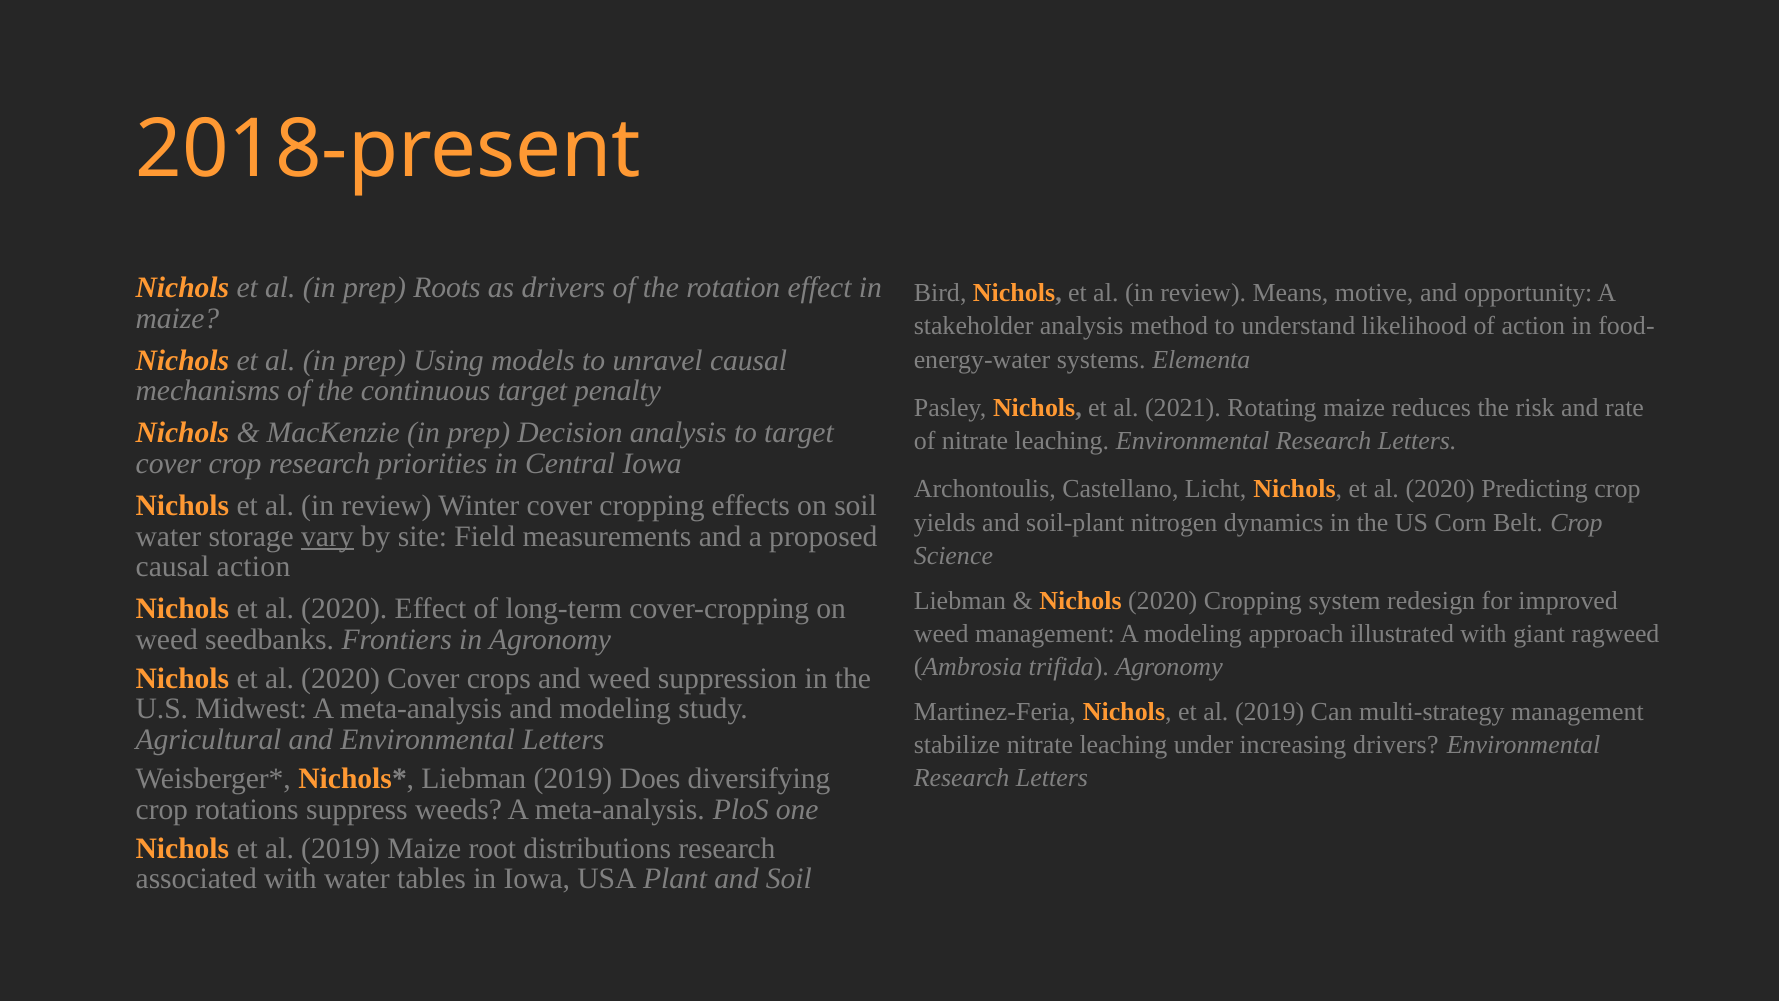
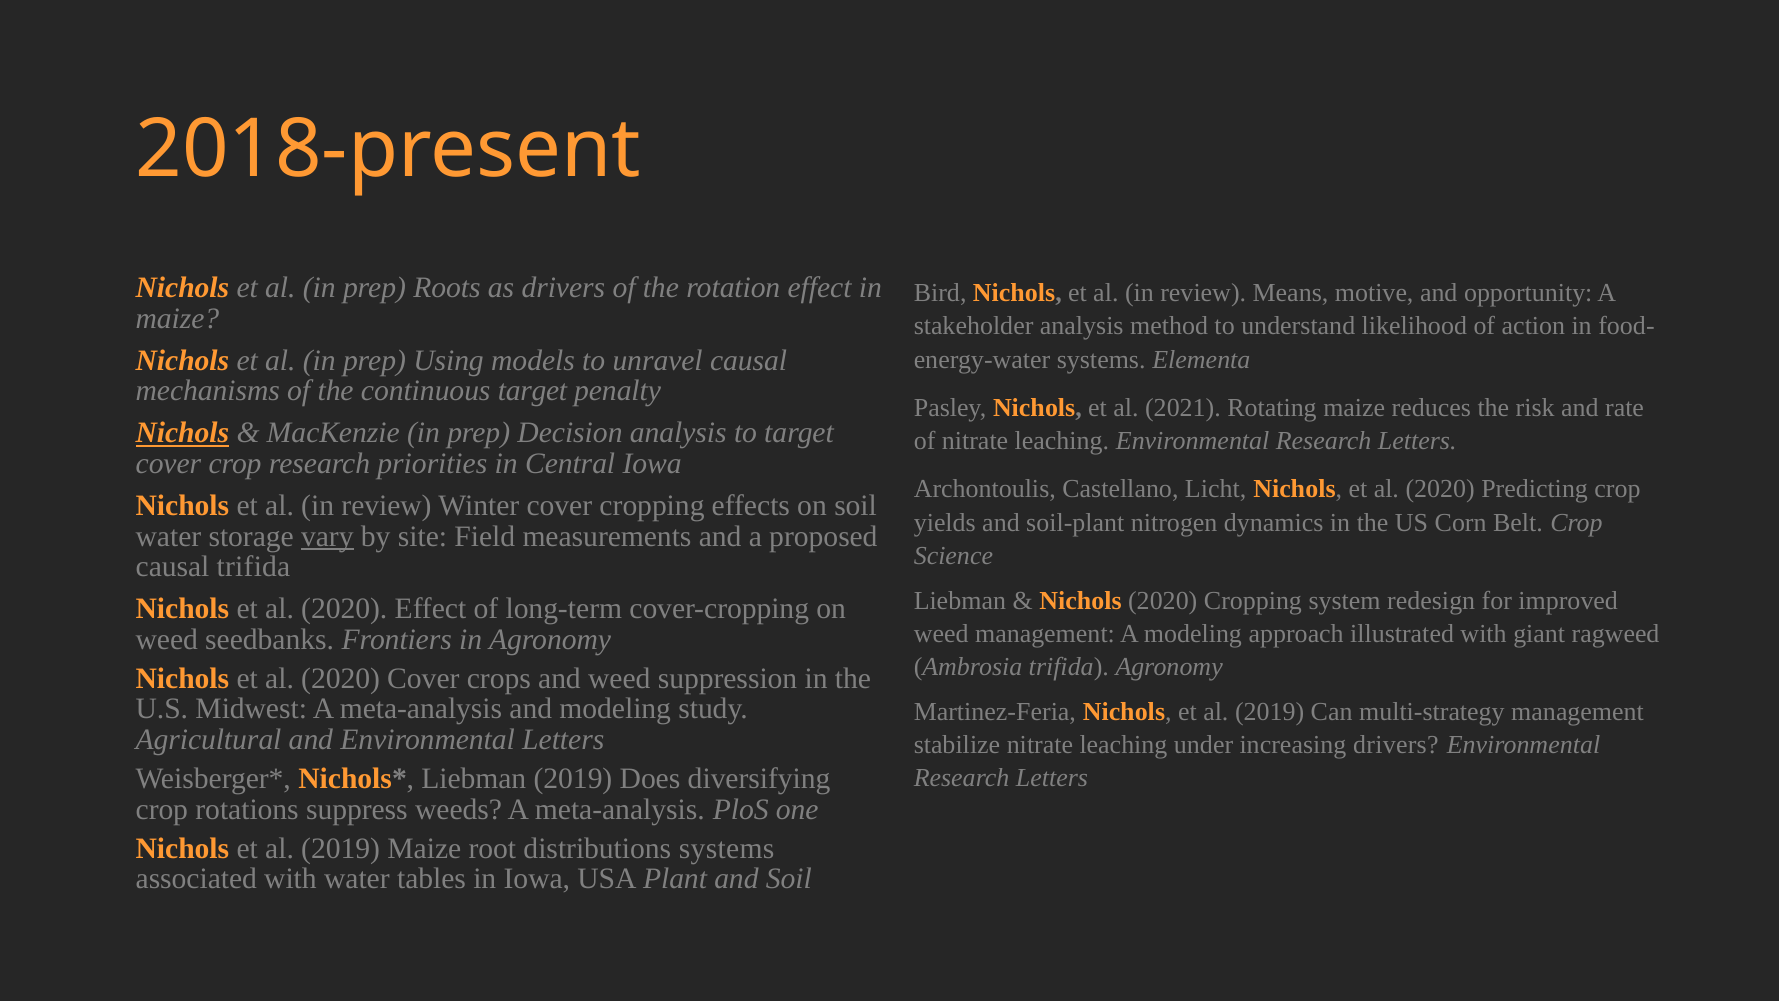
Nichols underline: none -> present (182, 433)
causal action: action -> trifida (254, 567)
distributions research: research -> systems (727, 848)
